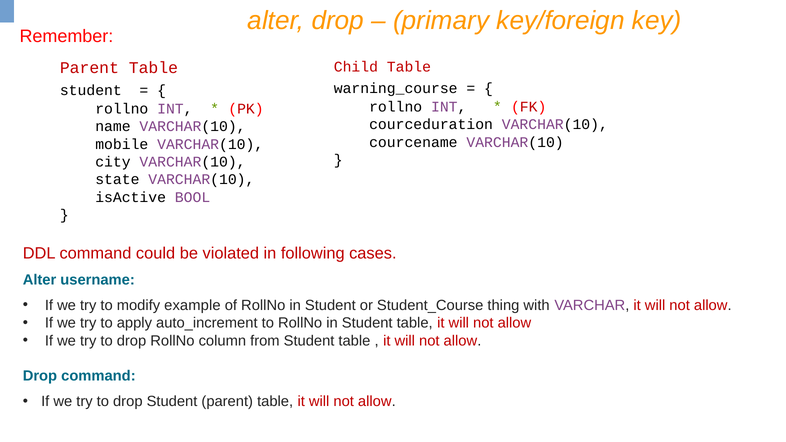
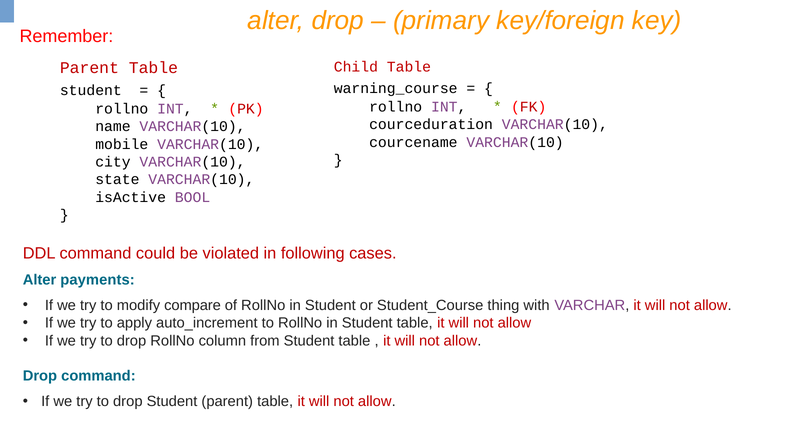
username: username -> payments (98, 280)
example: example -> compare (193, 305)
